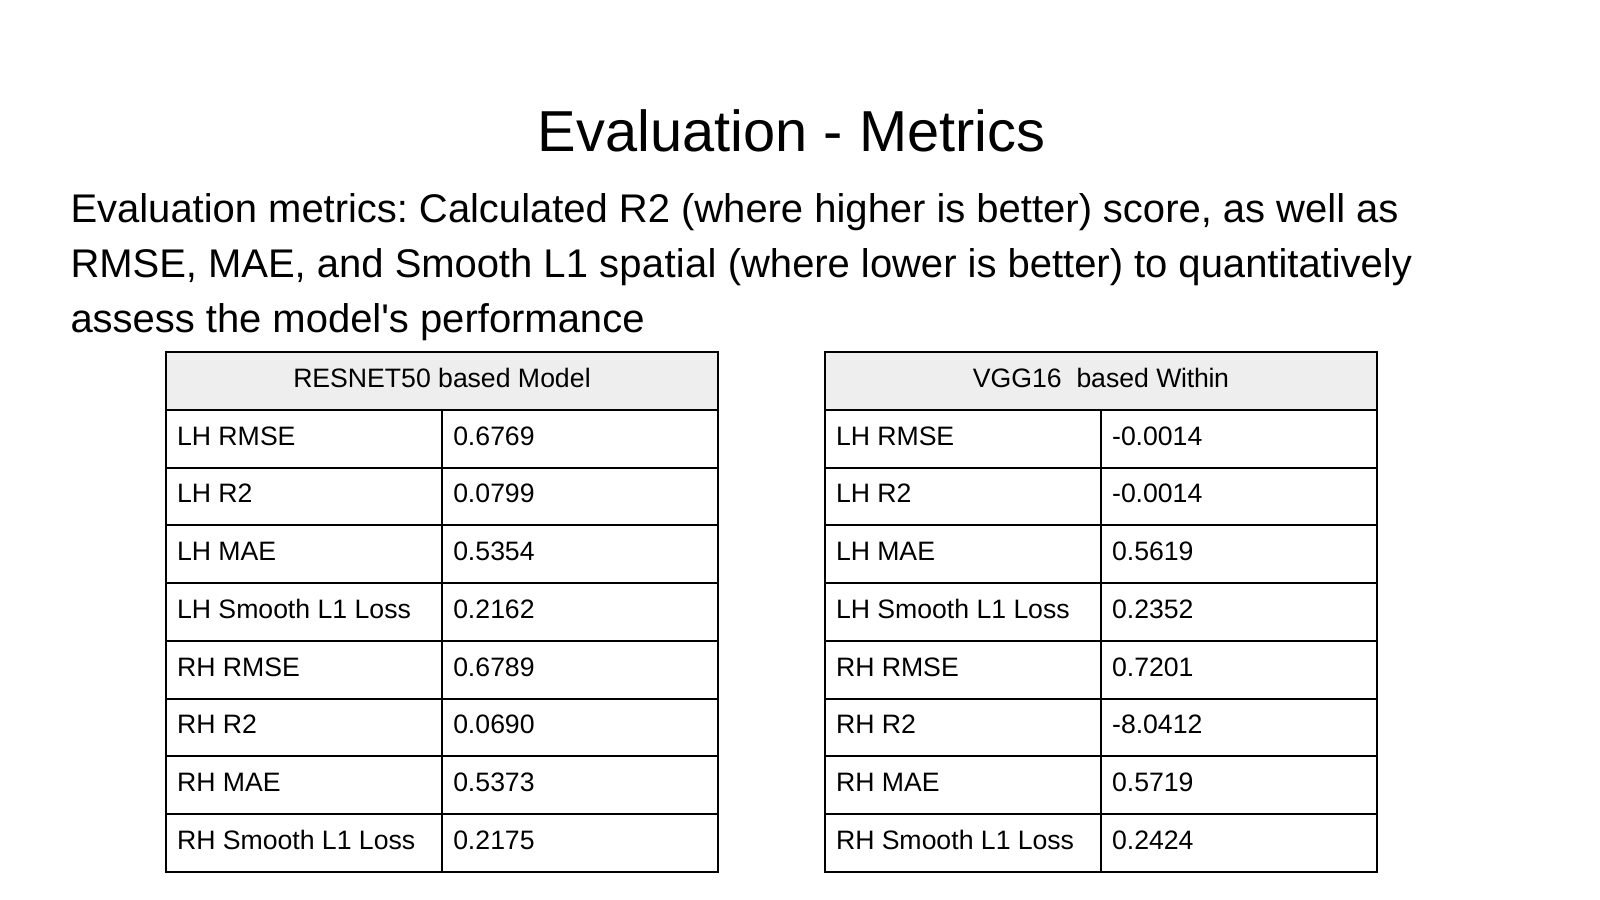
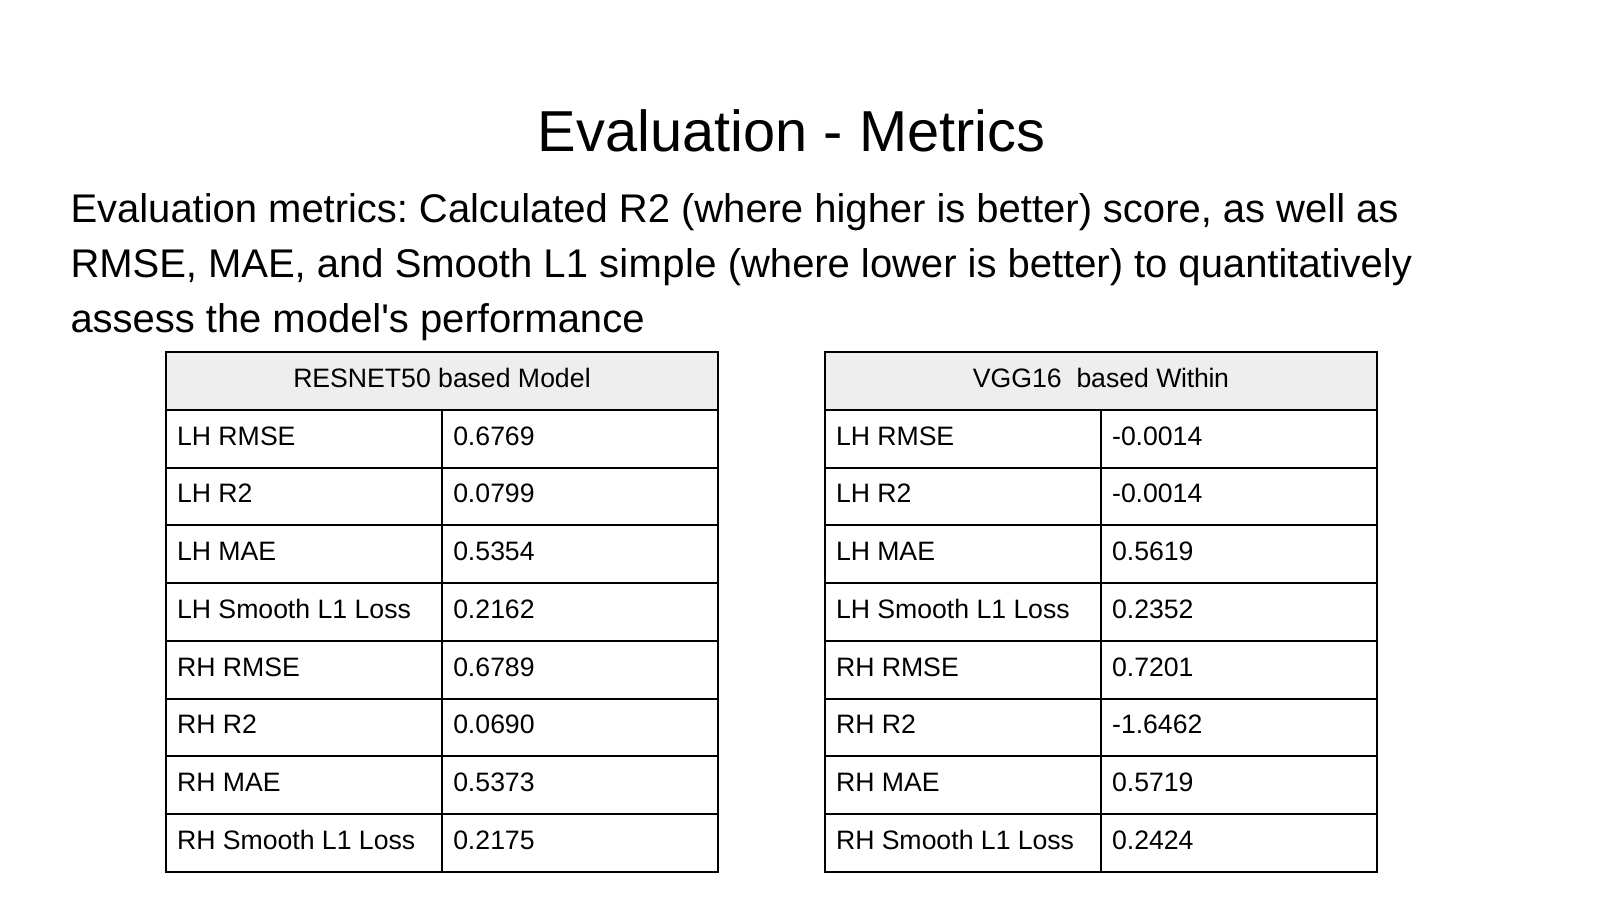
spatial: spatial -> simple (658, 264)
-8.0412: -8.0412 -> -1.6462 (1157, 725)
